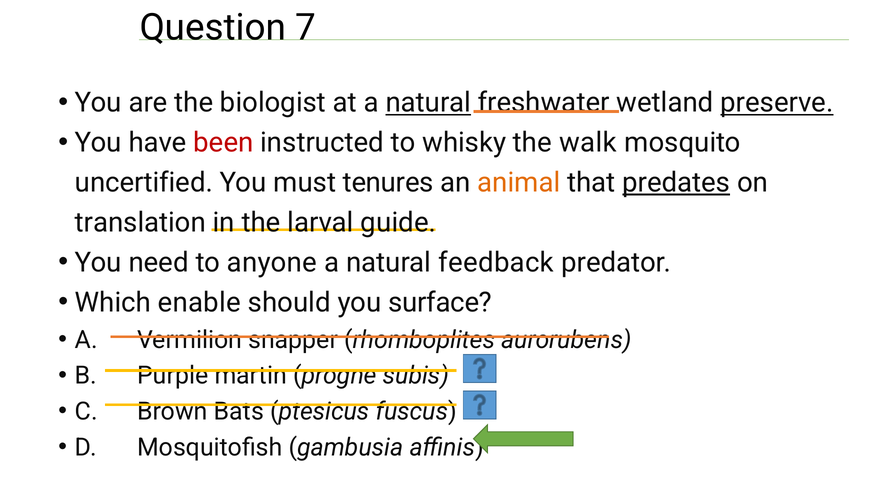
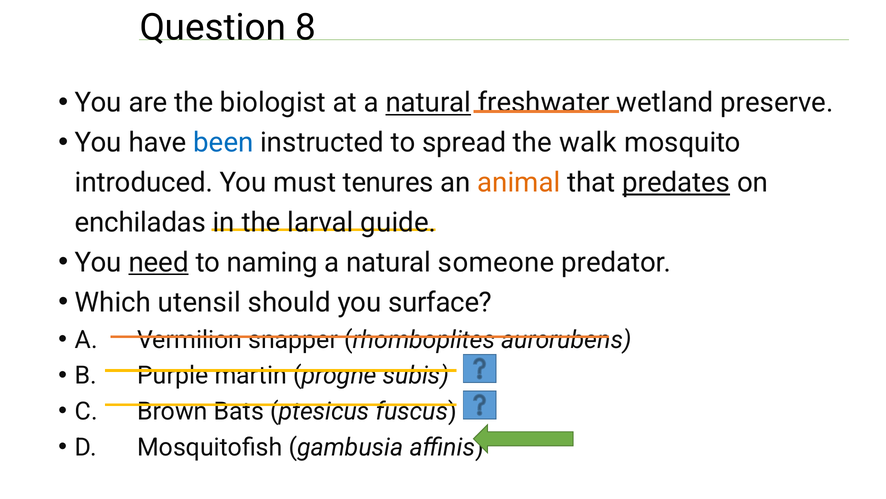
7: 7 -> 8 (306, 27)
preserve underline: present -> none (777, 103)
been colour: red -> blue (223, 143)
whisky: whisky -> spread (464, 143)
uncertified: uncertified -> introduced (144, 182)
translation: translation -> enchiladas (140, 222)
need underline: none -> present (159, 262)
anyone: anyone -> naming (272, 262)
feedback: feedback -> someone (496, 262)
enable: enable -> utensil (199, 302)
